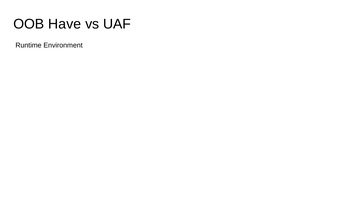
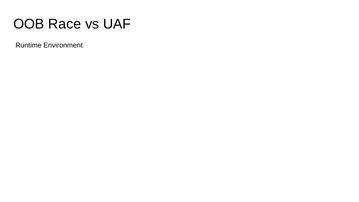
Have: Have -> Race (65, 24)
